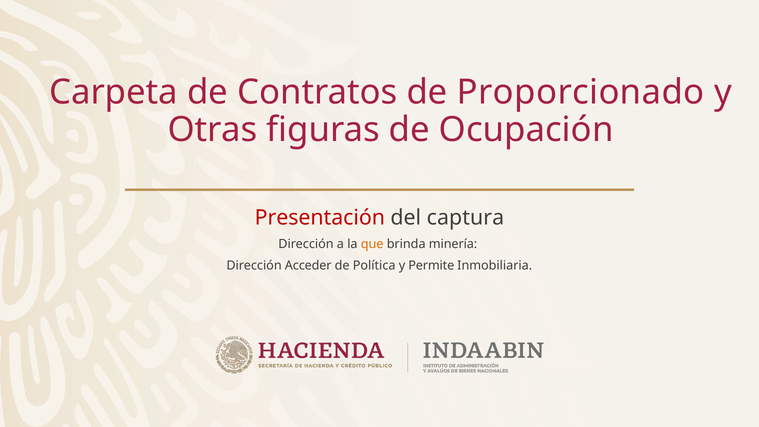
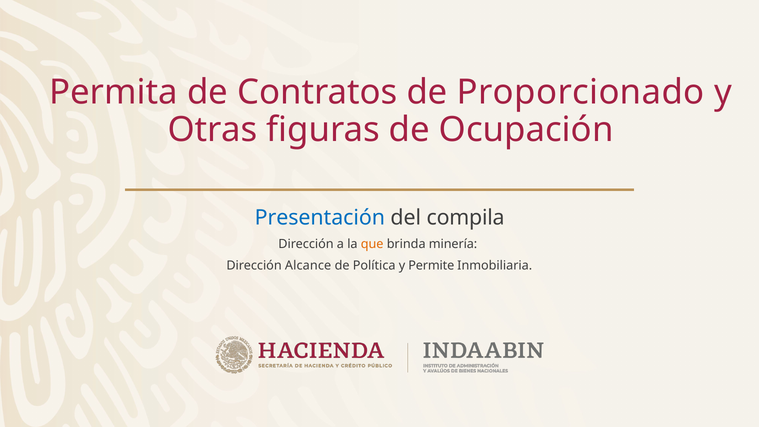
Carpeta: Carpeta -> Permita (114, 92)
Presentación colour: red -> blue (320, 218)
captura: captura -> compila (466, 218)
Acceder: Acceder -> Alcance (308, 266)
